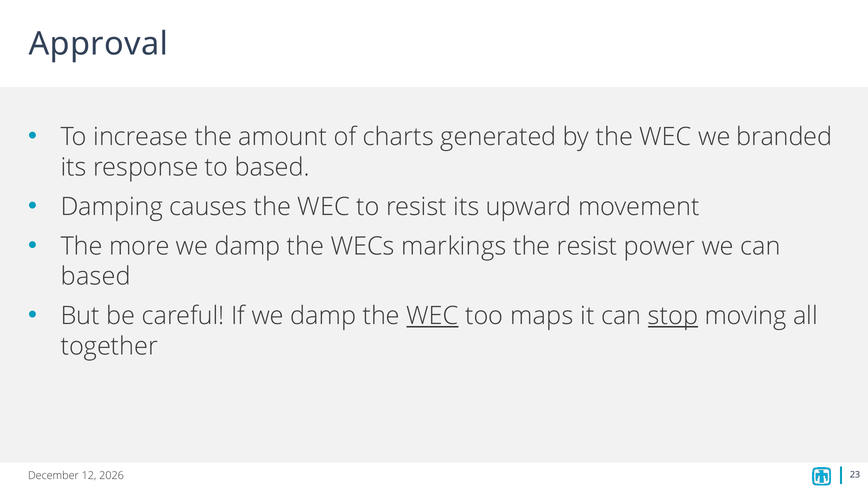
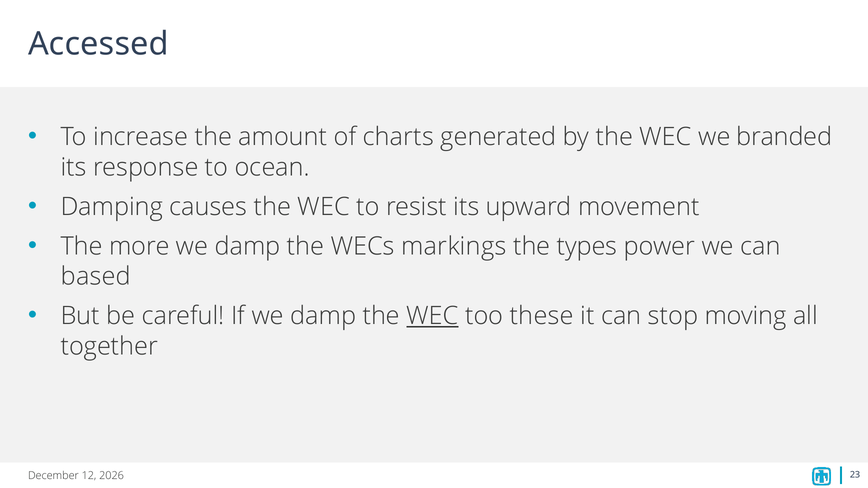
Approval: Approval -> Accessed (98, 44)
to based: based -> ocean (272, 167)
the resist: resist -> types (587, 246)
maps: maps -> these (542, 316)
stop underline: present -> none (673, 316)
